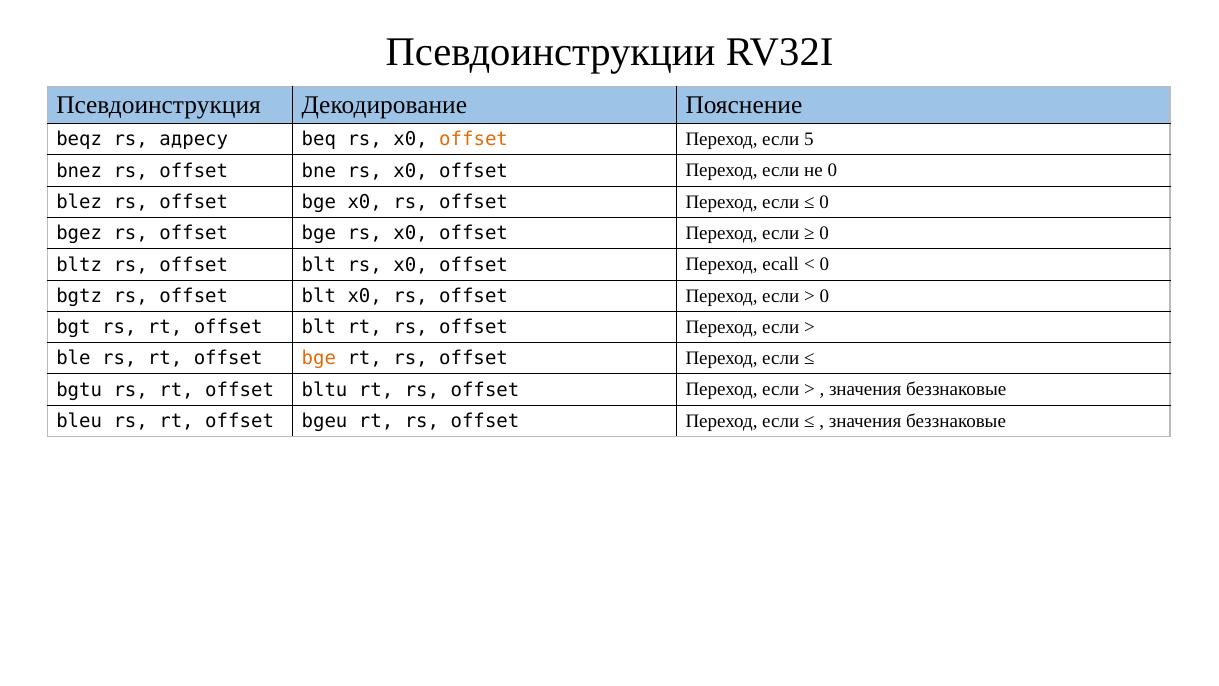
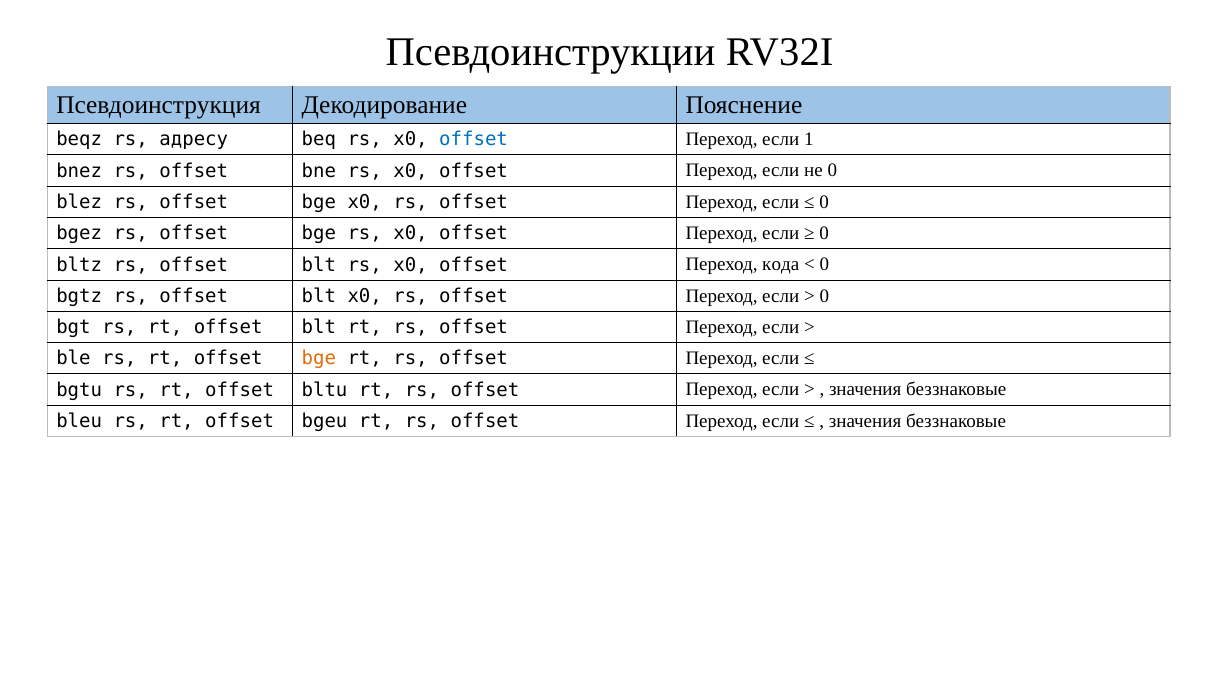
offset colour: orange -> blue (474, 139)
5: 5 -> 1 (809, 139)
ecall: ecall -> кода (781, 264)
